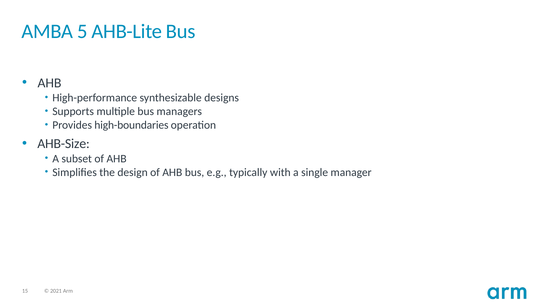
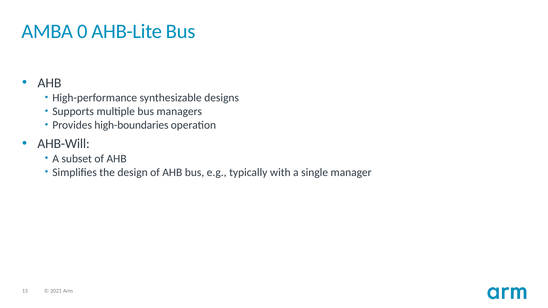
5: 5 -> 0 (82, 31)
AHB-Size: AHB-Size -> AHB-Will (64, 144)
